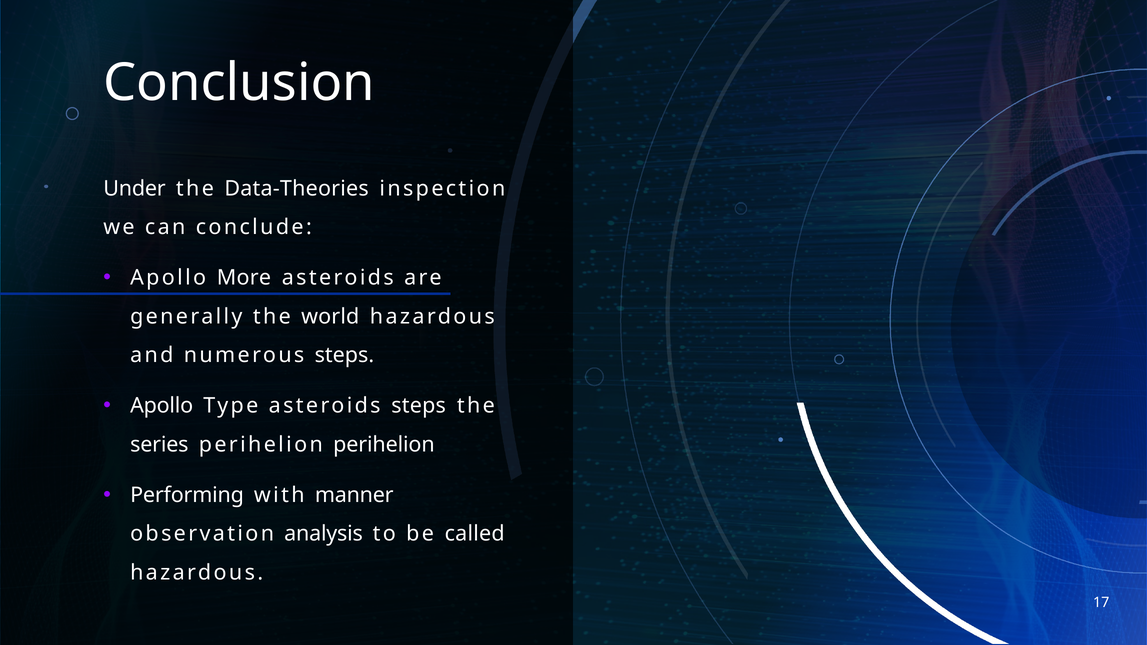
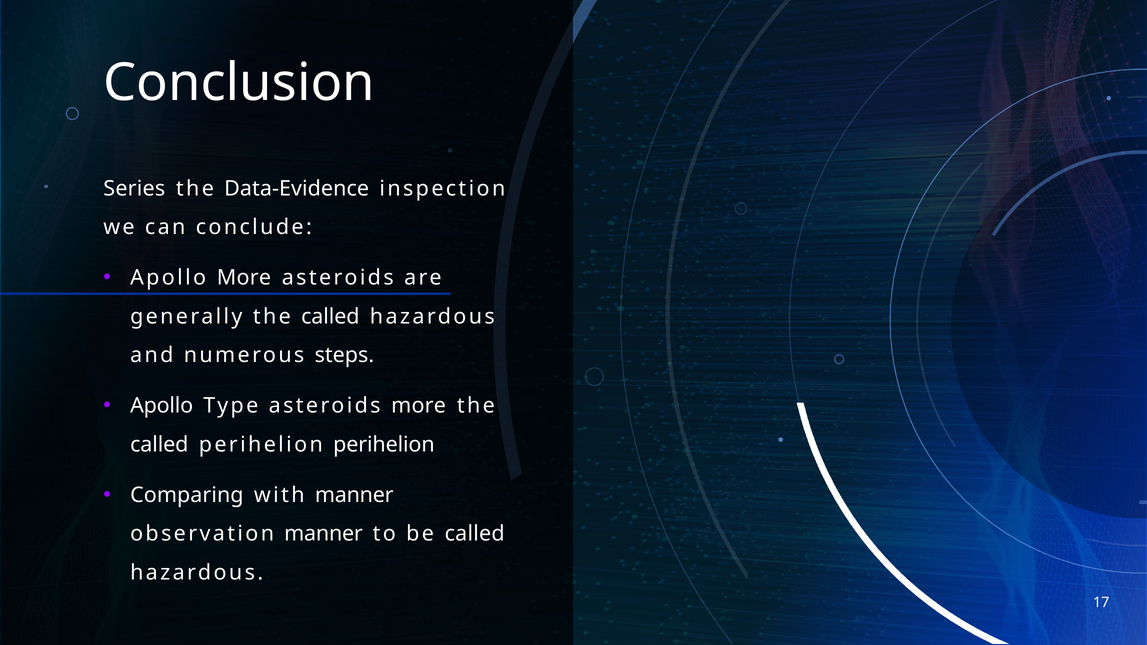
Under: Under -> Series (134, 188)
Data-Theories: Data-Theories -> Data-Evidence (297, 188)
generally the world: world -> called (330, 317)
asteroids steps: steps -> more (419, 406)
series: series -> called (159, 445)
Performing: Performing -> Comparing (187, 495)
observation analysis: analysis -> manner (324, 534)
